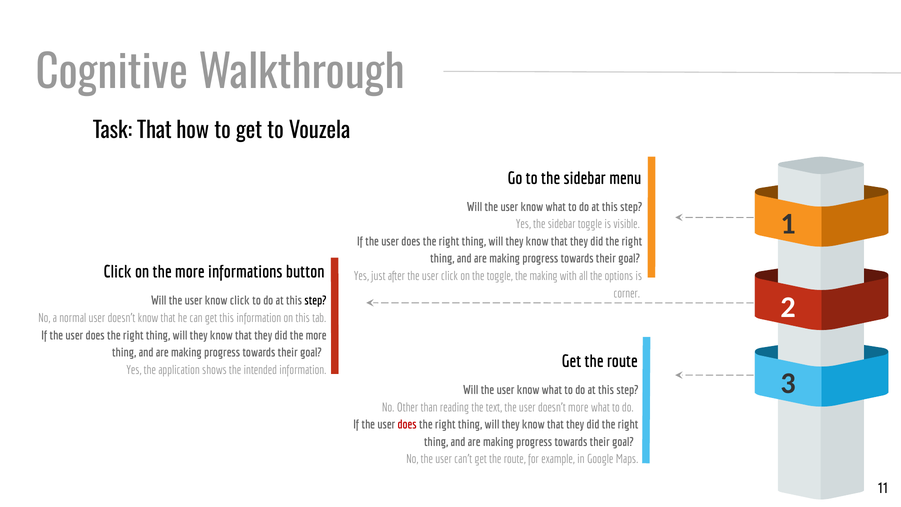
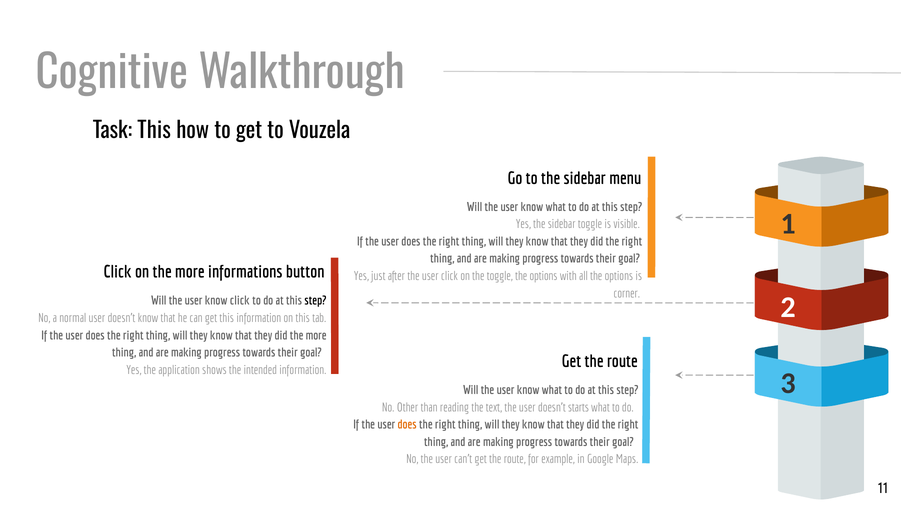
Task That: That -> This (154, 131)
toggle the making: making -> options (544, 276)
doesn’t more: more -> starts (578, 407)
does colour: red -> orange (407, 425)
